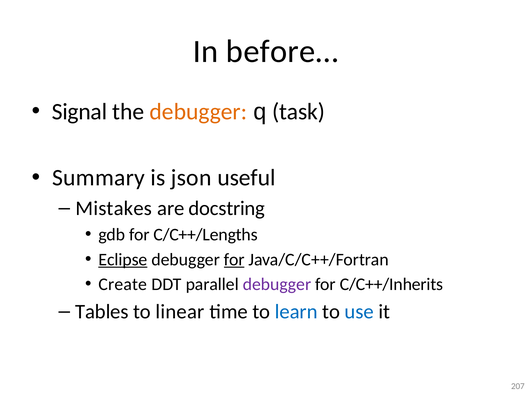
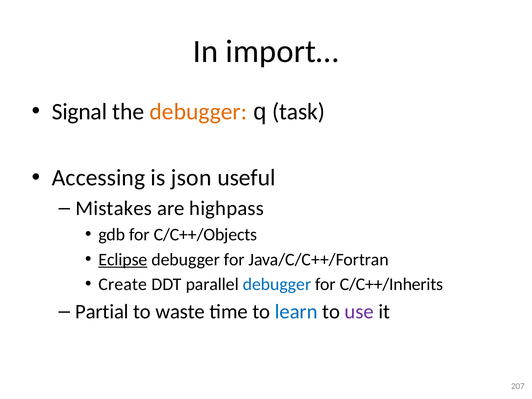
before…: before… -> import… (282, 51)
Summary: Summary -> Accessing (99, 178)
docstring: docstring -> highpass (227, 208)
C/C++/Lengths: C/C++/Lengths -> C/C++/Objects (206, 235)
for underline: present -> none (234, 260)
debugger colour: purple -> blue (277, 284)
Tables: Tables -> Partial (102, 312)
linear: linear -> waste (180, 312)
use colour: blue -> purple (359, 312)
